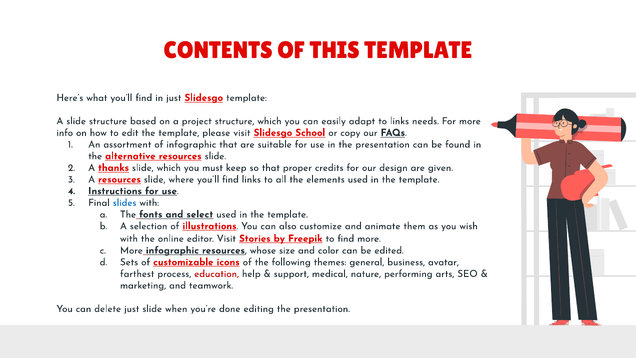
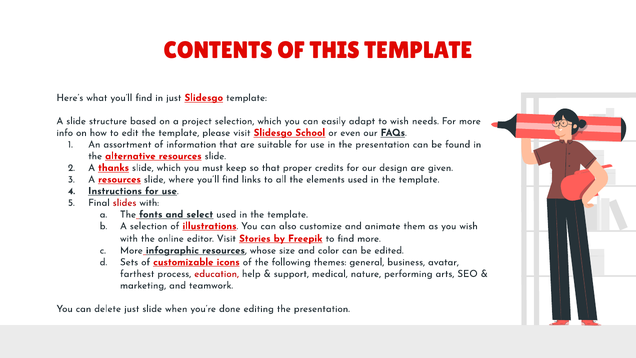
project structure: structure -> selection (235, 121)
to links: links -> wish (399, 121)
copy: copy -> even (350, 133)
of infographic: infographic -> information (191, 144)
slides colour: blue -> red (125, 203)
